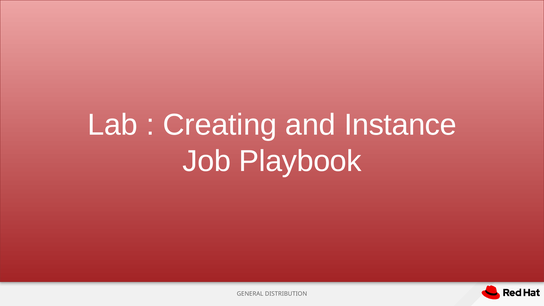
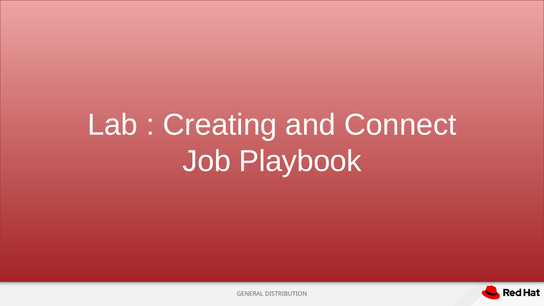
Instance: Instance -> Connect (400, 125)
